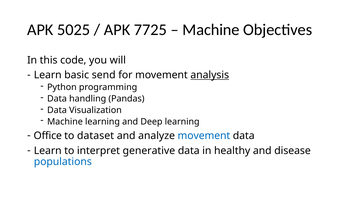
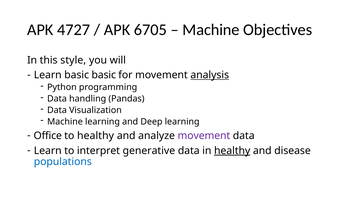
5025: 5025 -> 4727 (74, 30)
7725: 7725 -> 6705 (150, 30)
code: code -> style (73, 60)
basic send: send -> basic (104, 75)
to dataset: dataset -> healthy (96, 136)
movement colour: blue -> purple (204, 136)
healthy underline: none -> present (232, 151)
